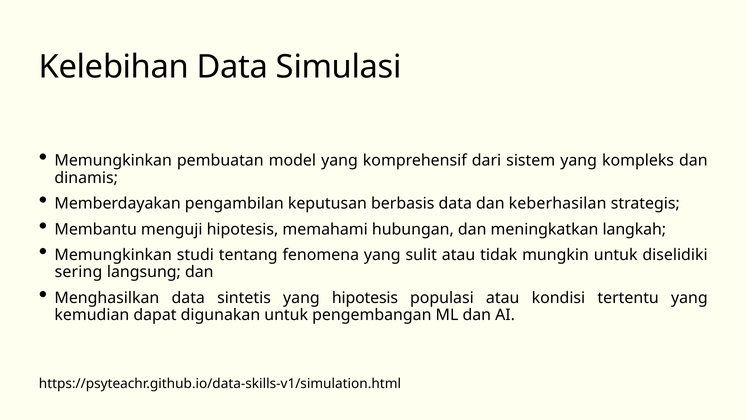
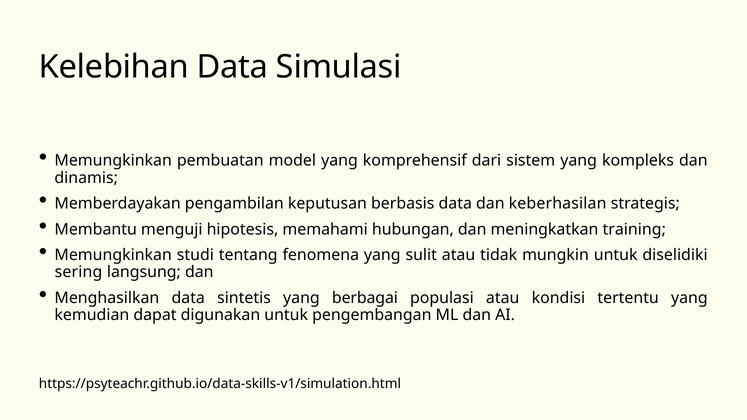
langkah: langkah -> training (634, 229)
yang hipotesis: hipotesis -> berbagai (365, 298)
